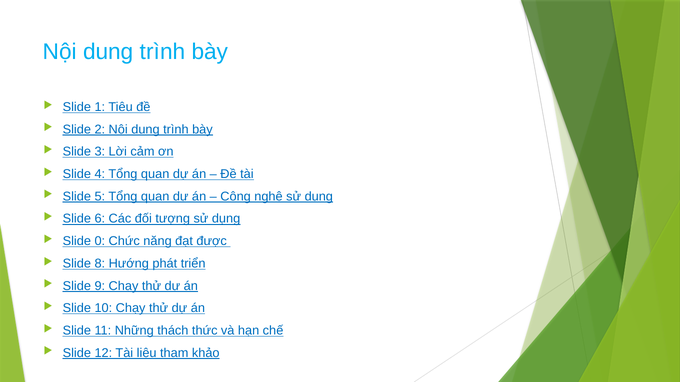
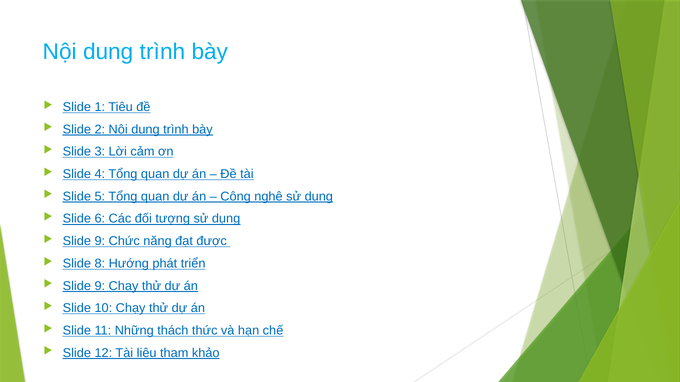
0: 0 -> 9 (100, 241)
